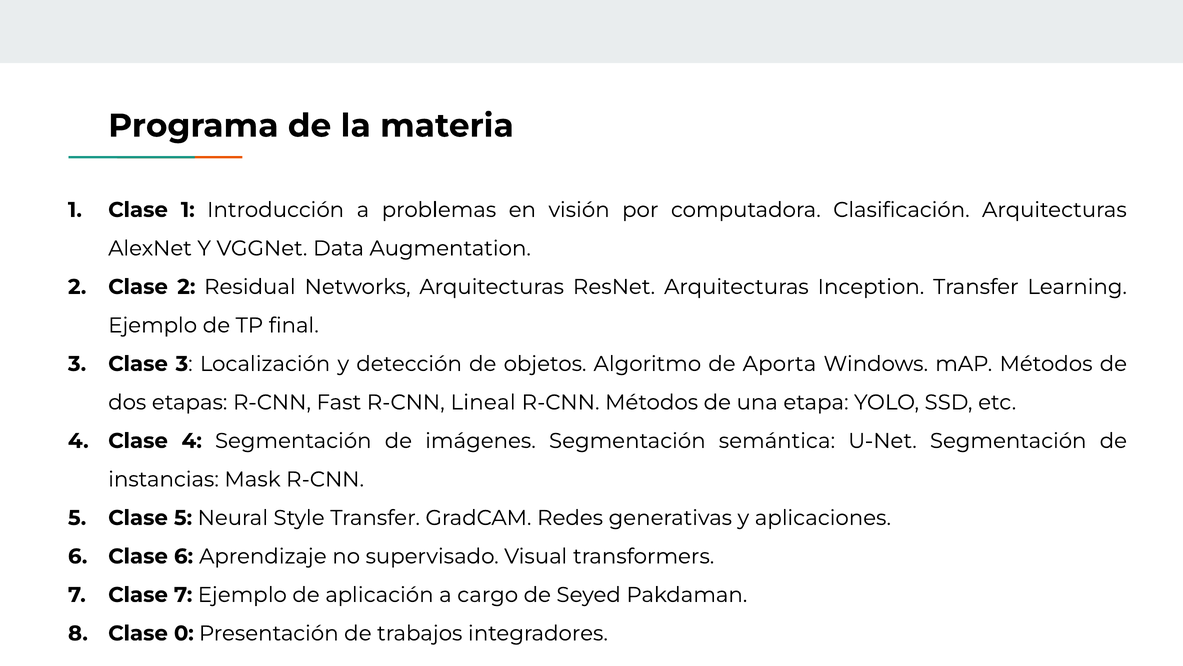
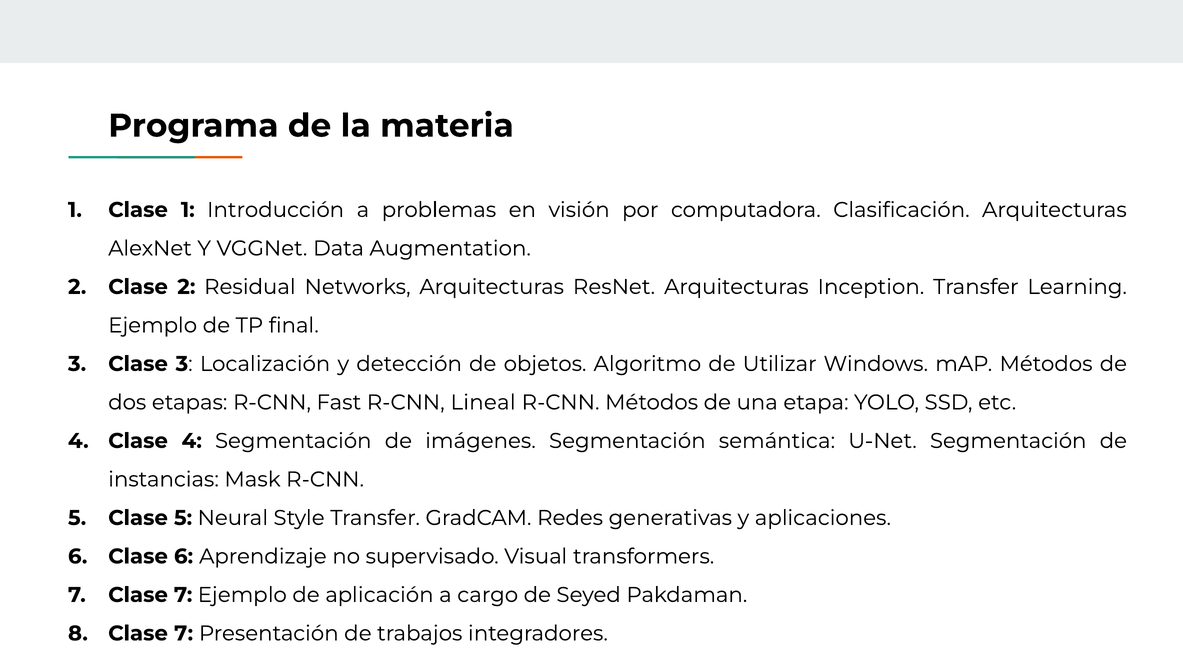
Aporta: Aporta -> Utilizar (780, 364)
8 Clase 0: 0 -> 7 (184, 633)
